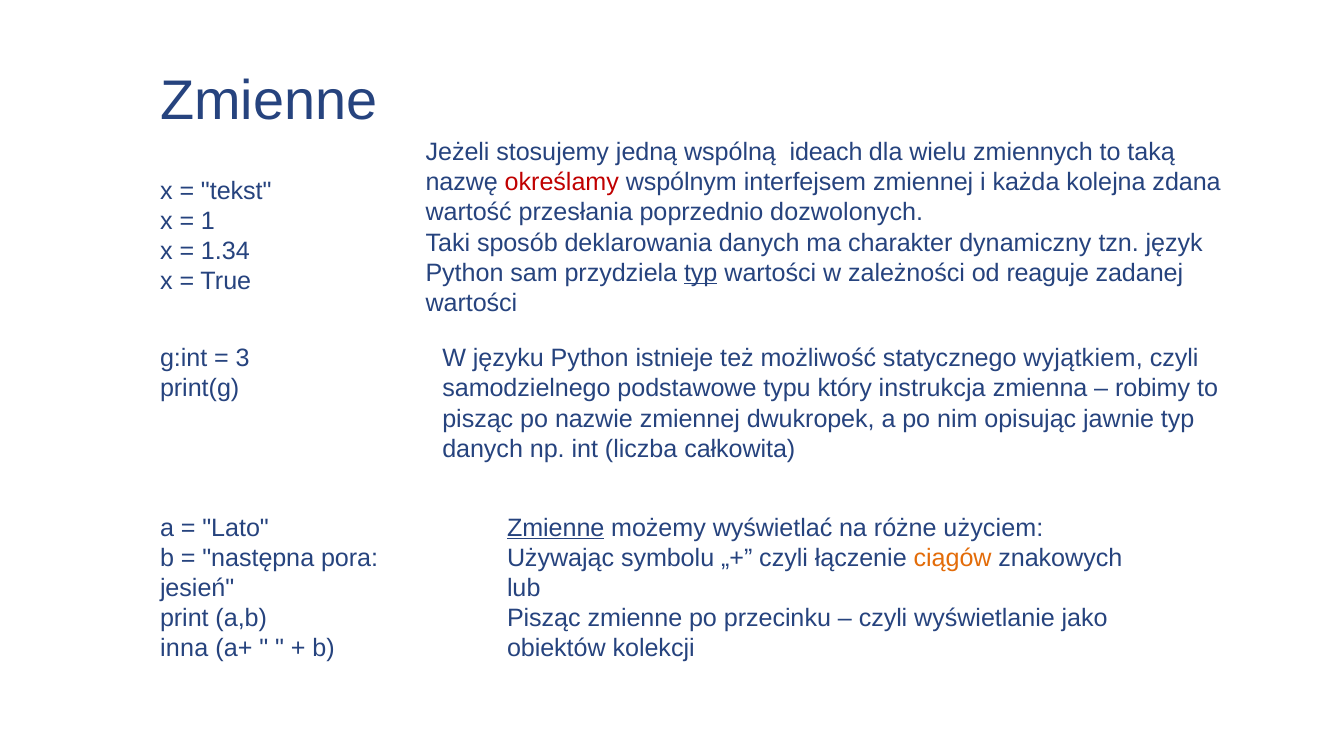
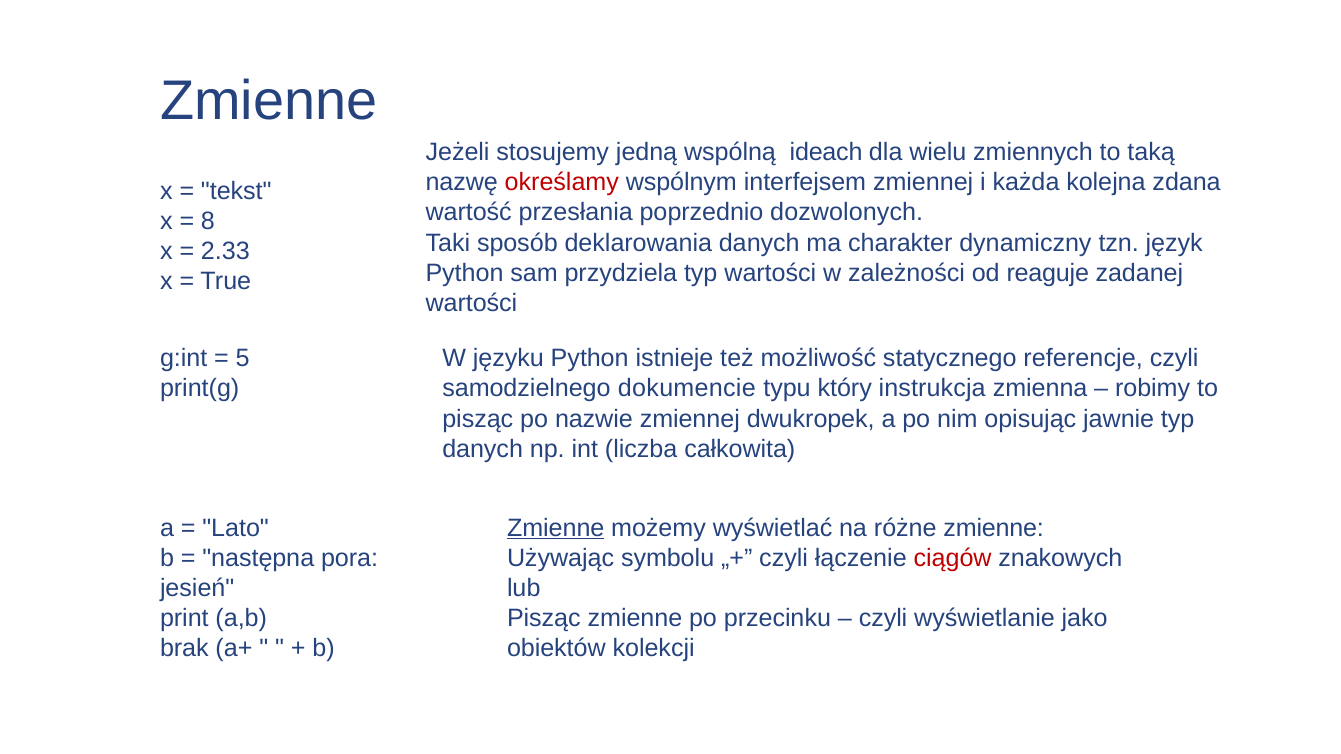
1: 1 -> 8 (208, 221)
1.34: 1.34 -> 2.33 (225, 251)
typ underline: present -> none (701, 273)
3: 3 -> 5 (243, 359)
wyjątkiem: wyjątkiem -> referencje (1083, 359)
podstawowe: podstawowe -> dokumencie (687, 389)
różne użyciem: użyciem -> zmienne (994, 528)
ciągów colour: orange -> red (953, 558)
inna: inna -> brak (184, 649)
